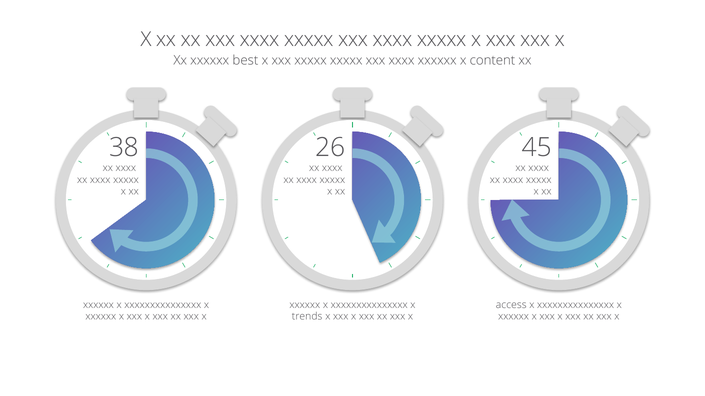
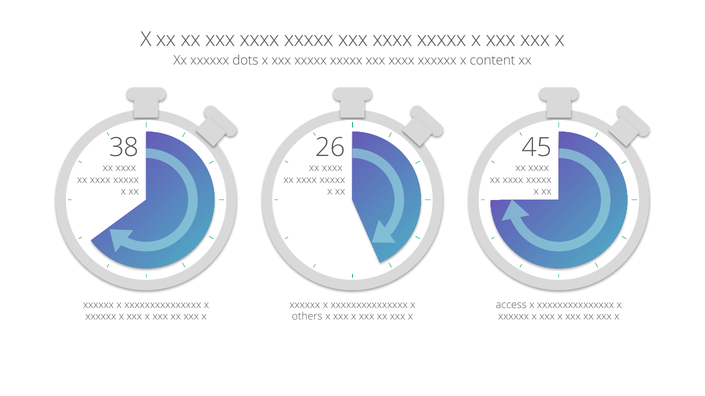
best: best -> dots (245, 61)
trends: trends -> others (307, 317)
